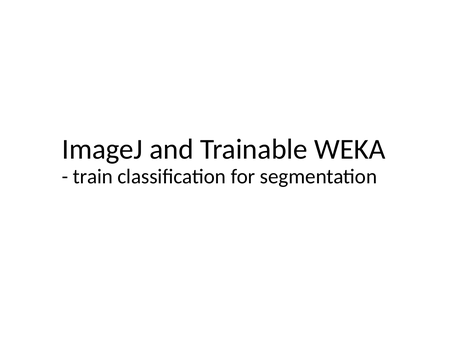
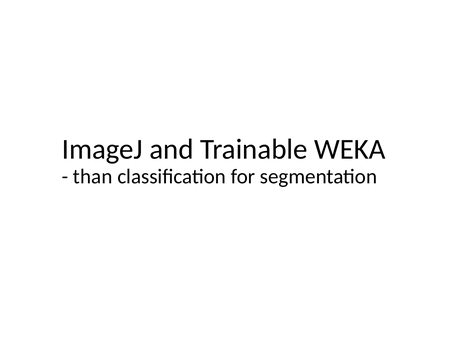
train: train -> than (93, 176)
